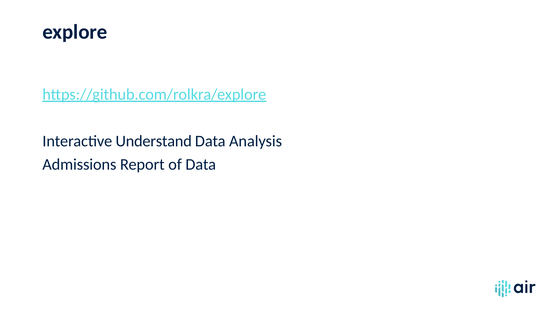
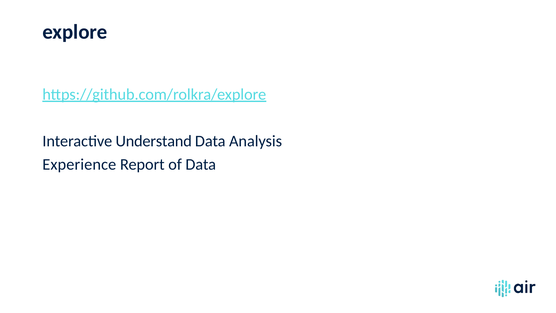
Admissions: Admissions -> Experience (79, 164)
